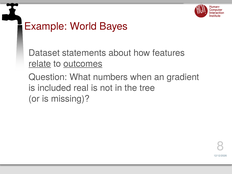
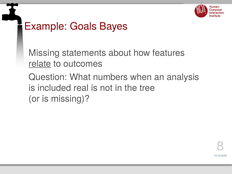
World: World -> Goals (83, 26)
Dataset: Dataset -> Missing (44, 53)
outcomes underline: present -> none (83, 64)
gradient: gradient -> analysis (183, 77)
